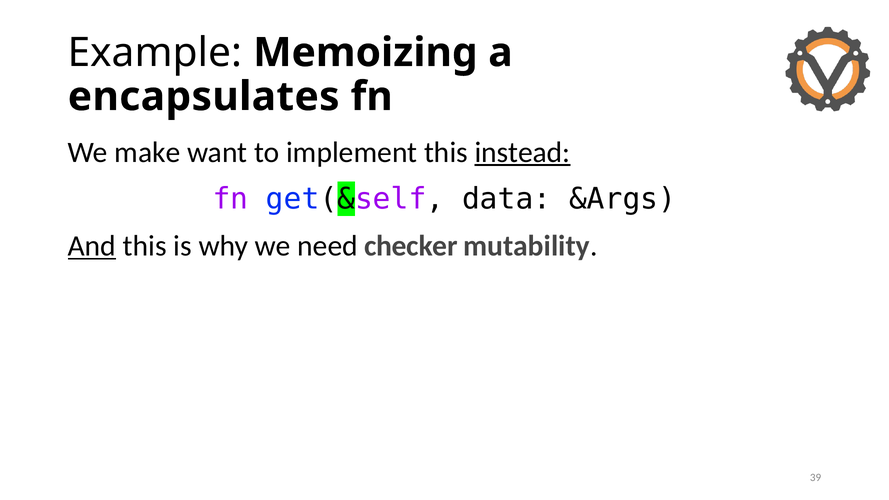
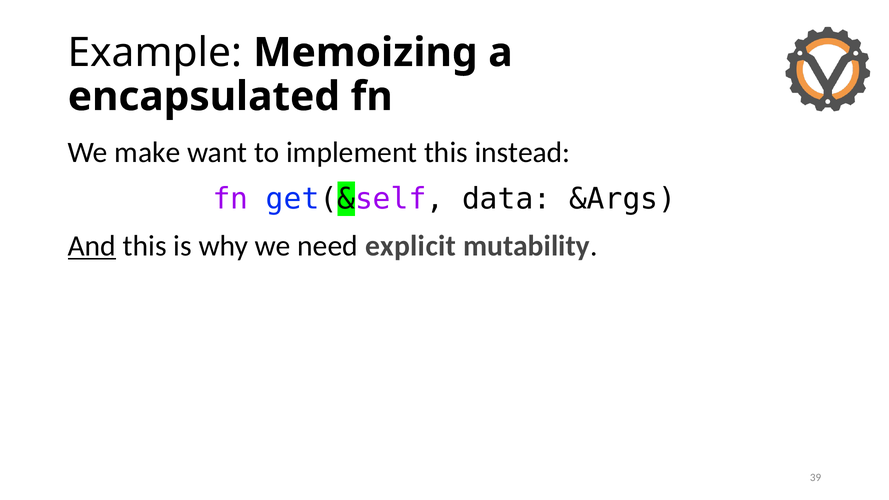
encapsulates: encapsulates -> encapsulated (204, 97)
instead underline: present -> none (523, 152)
checker: checker -> explicit (411, 246)
